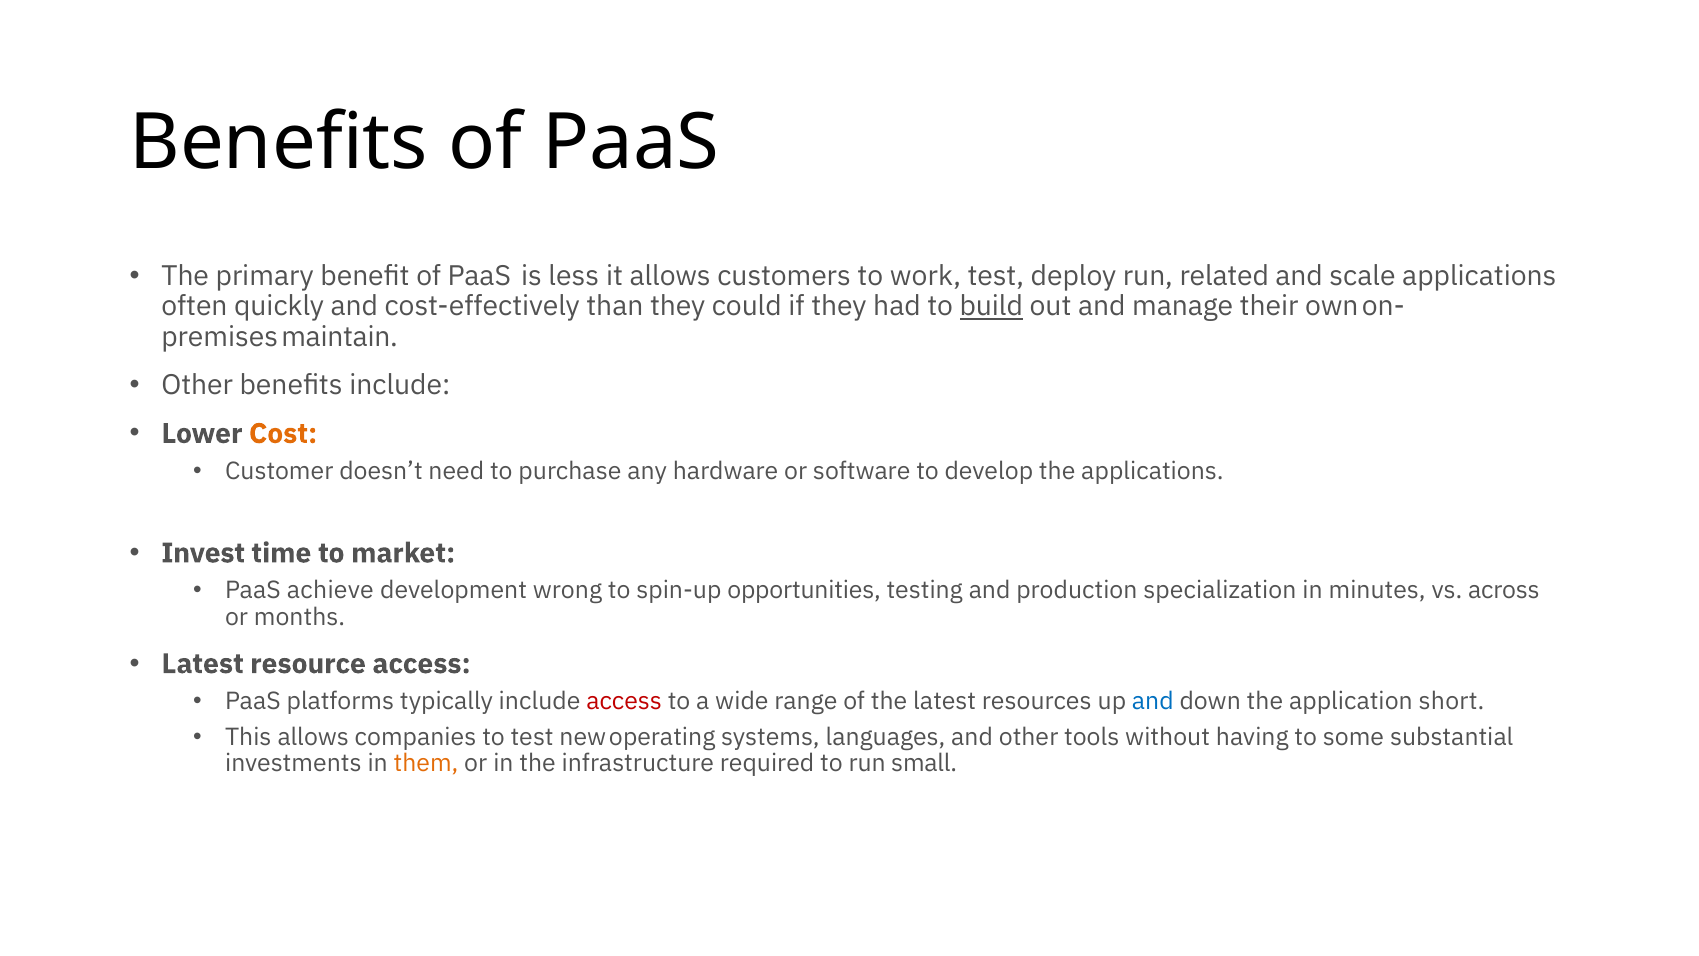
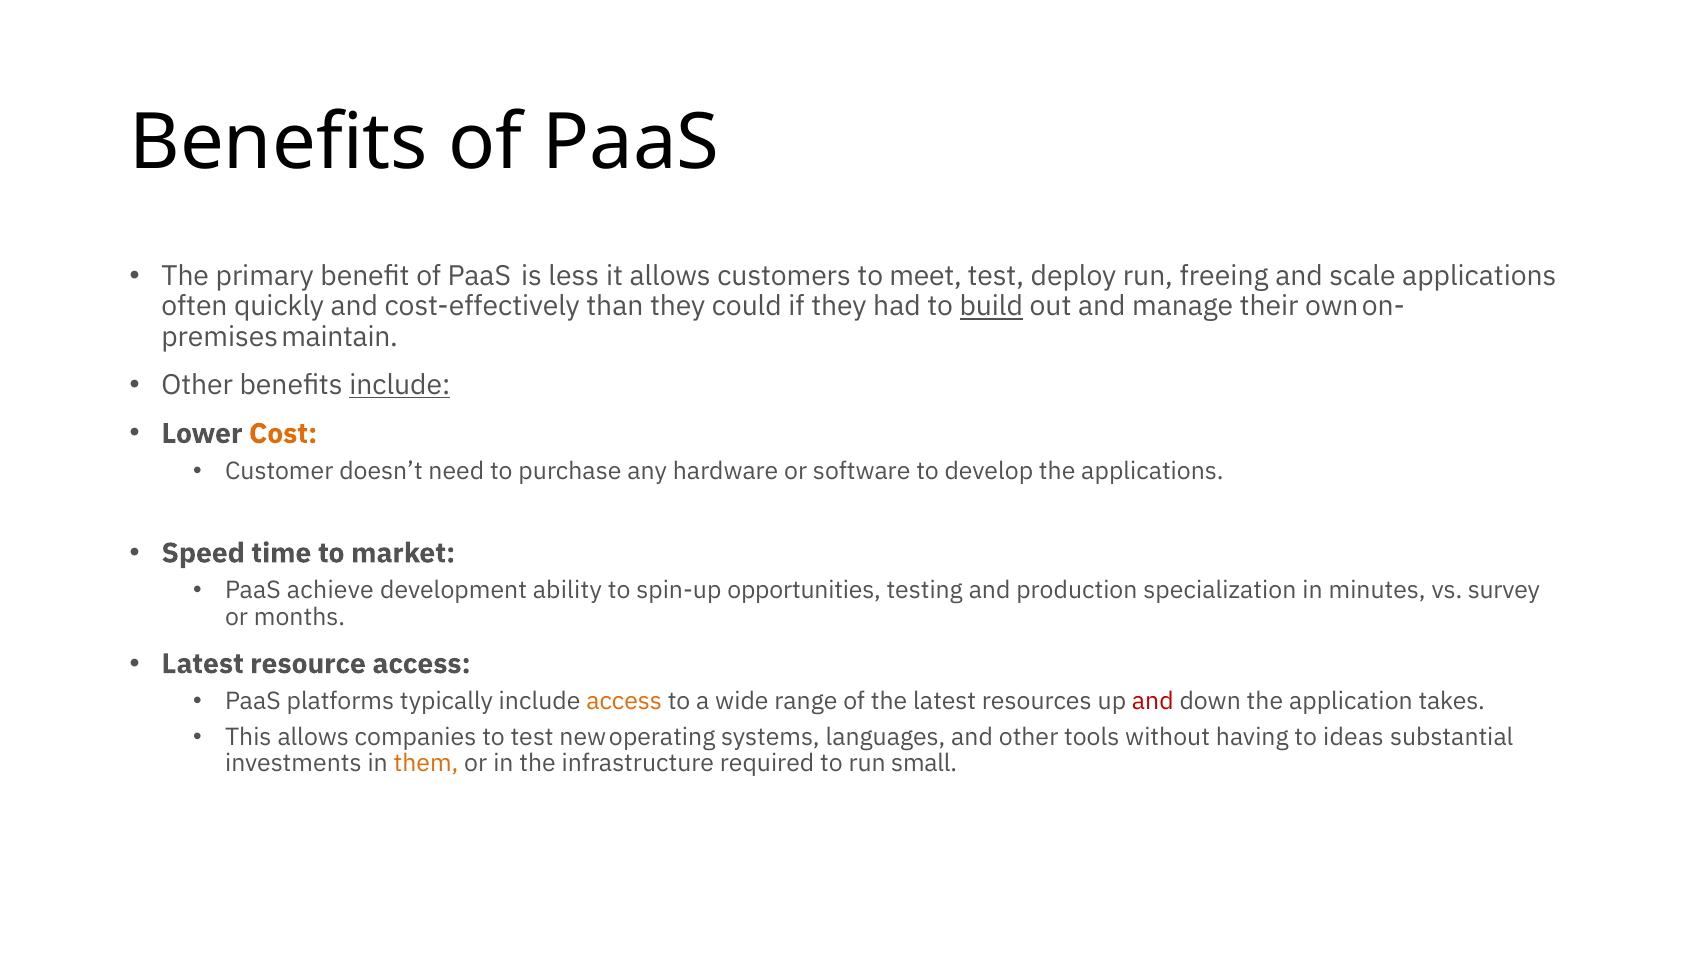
work: work -> meet (926, 276)
related: related -> freeing (1224, 276)
include underline: none -> present (400, 385)
Invest: Invest -> Speed (203, 553)
wrong: wrong -> ability (567, 590)
across: across -> survey (1504, 590)
access colour: red -> orange (624, 701)
and colour: blue -> red (1153, 701)
short: short -> takes (1452, 701)
some: some -> ideas (1353, 737)
